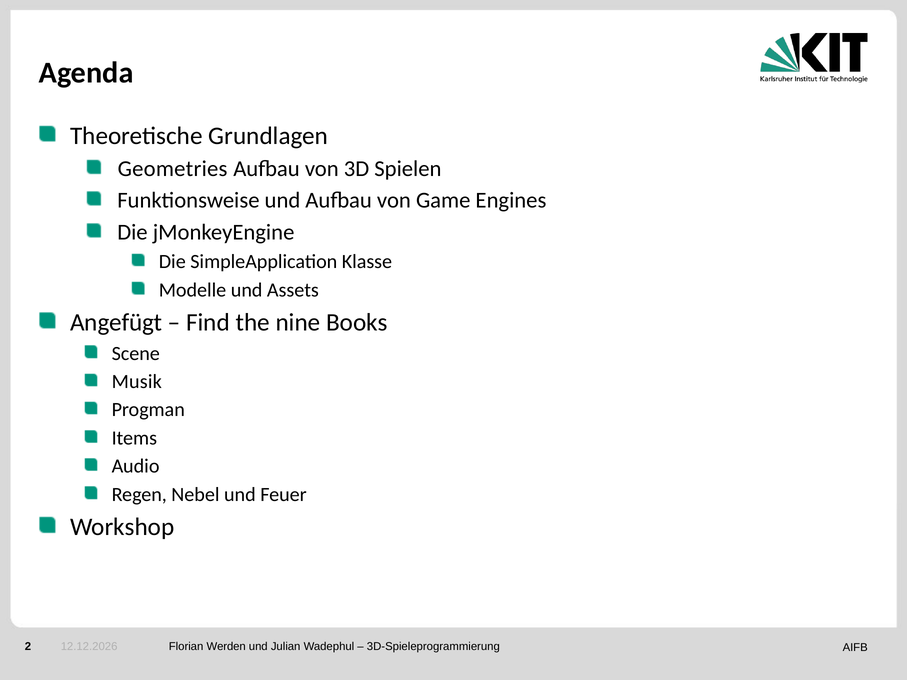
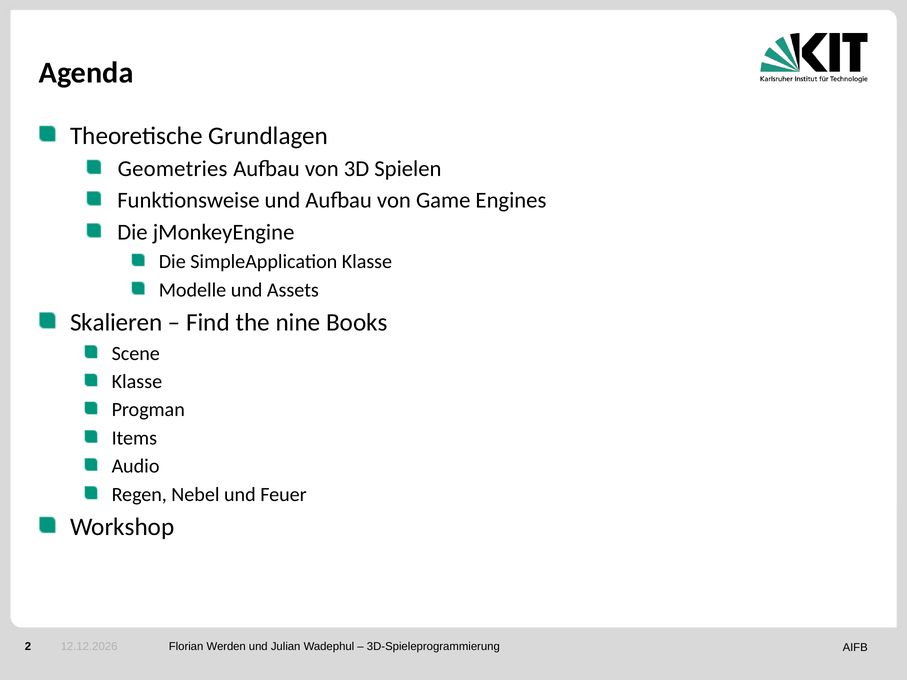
Angefügt: Angefügt -> Skalieren (116, 323)
Musik: Musik -> Klasse (137, 382)
